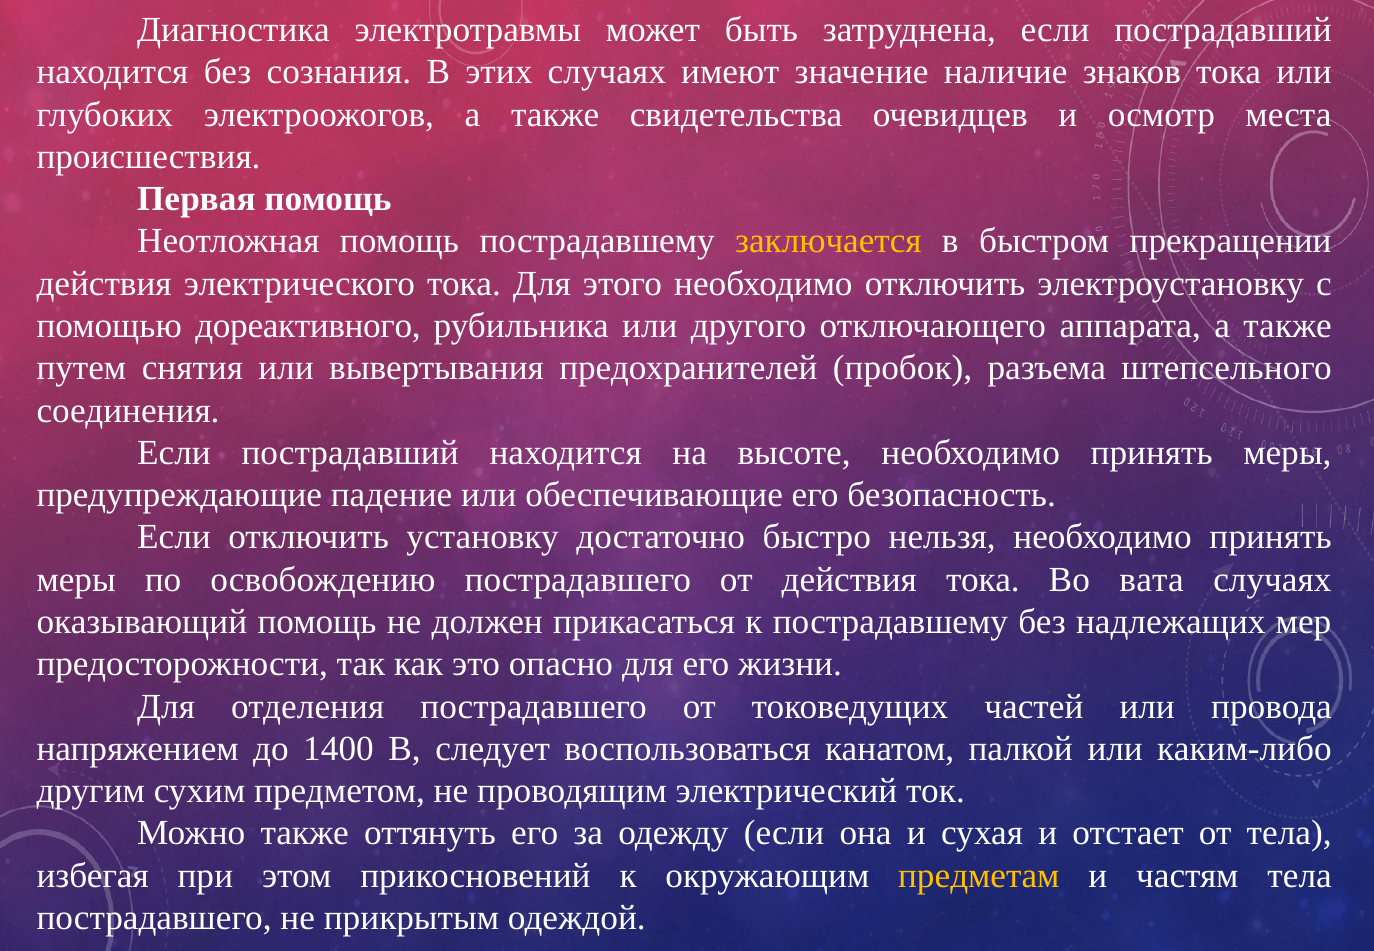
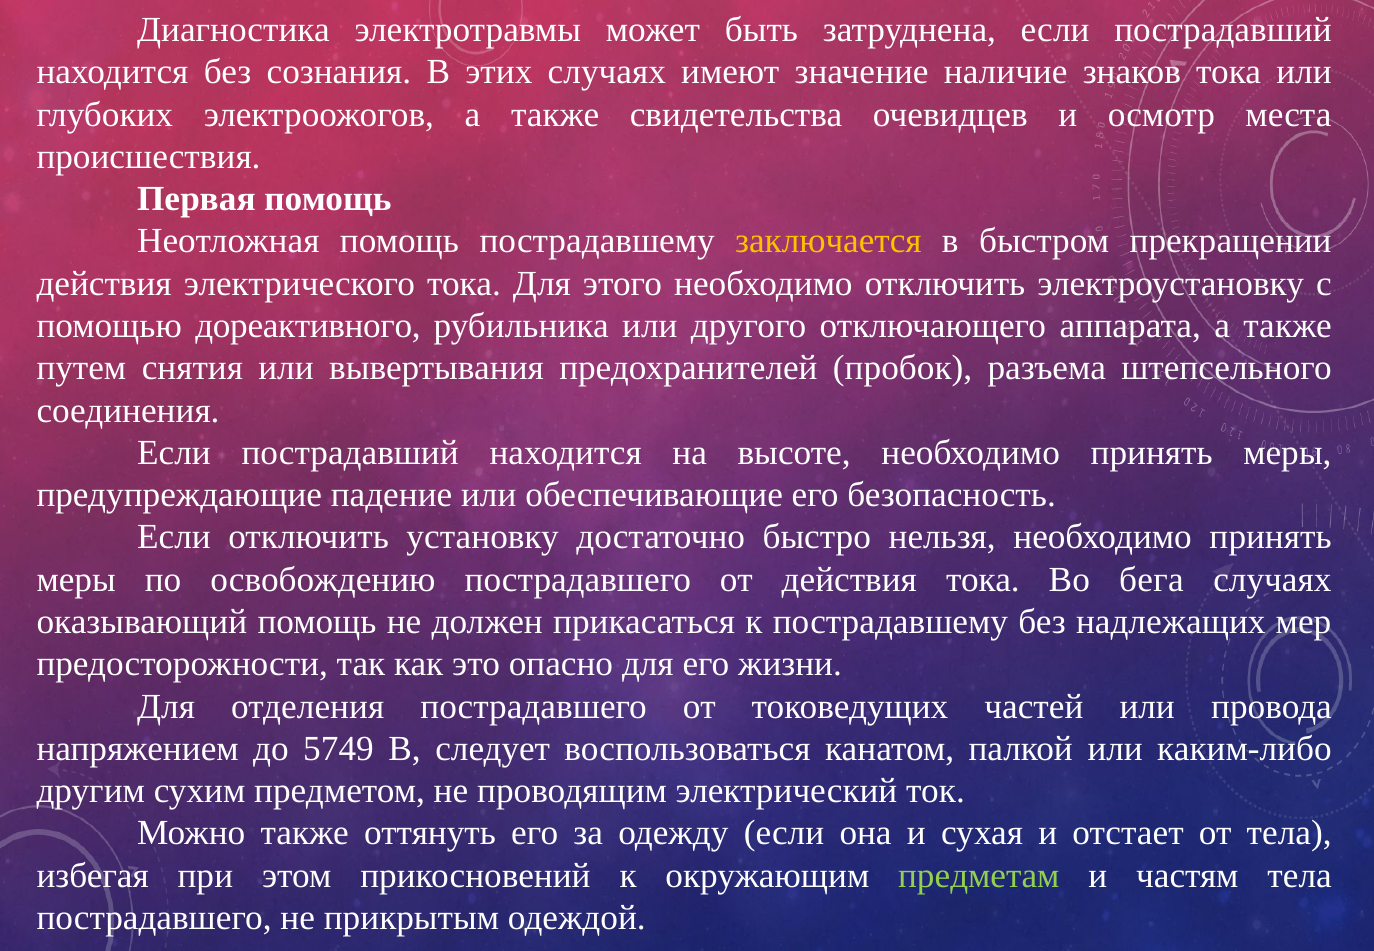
вата: вата -> бега (1151, 580)
1400: 1400 -> 5749 (339, 749)
предметам colour: yellow -> light green (979, 876)
